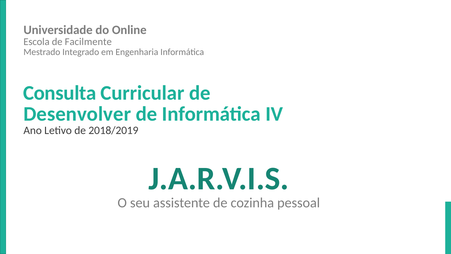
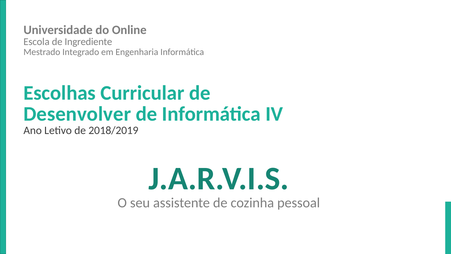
Facilmente: Facilmente -> Ingrediente (88, 42)
Consulta: Consulta -> Escolhas (60, 93)
